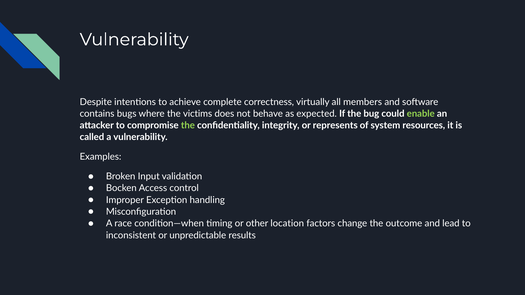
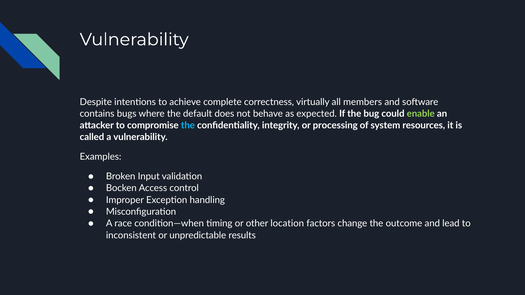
victims: victims -> default (198, 114)
the colour: light green -> light blue (188, 126)
represents: represents -> processing (335, 126)
